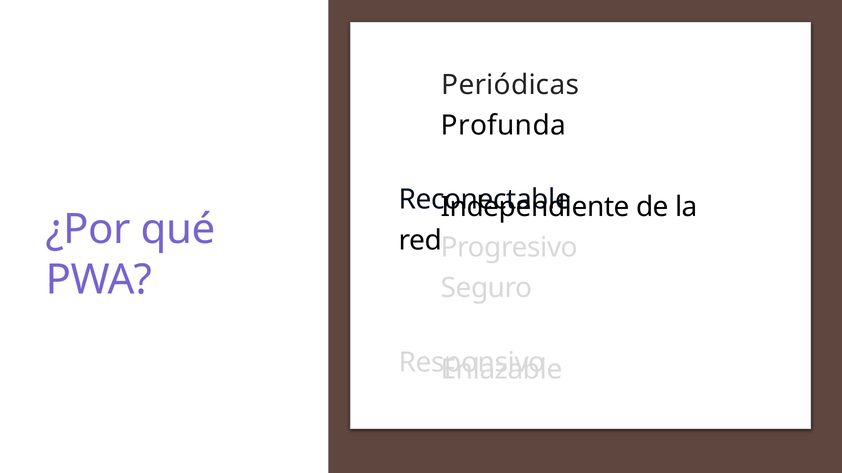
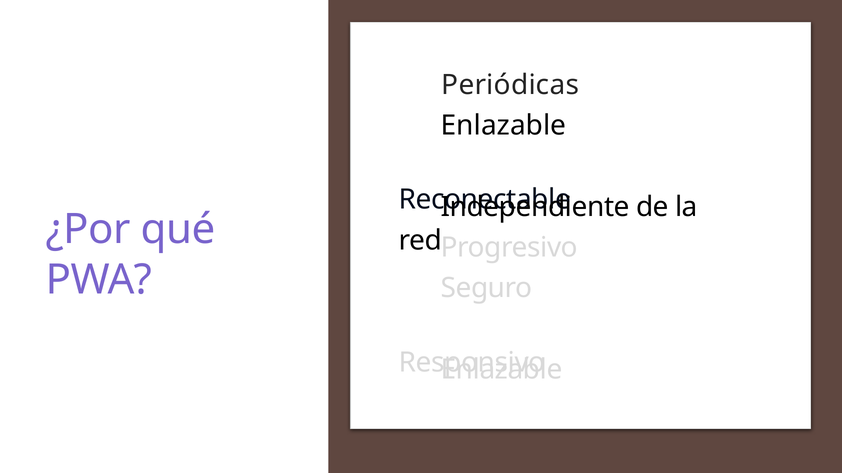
Profunda: Profunda -> Enlazable (503, 126)
